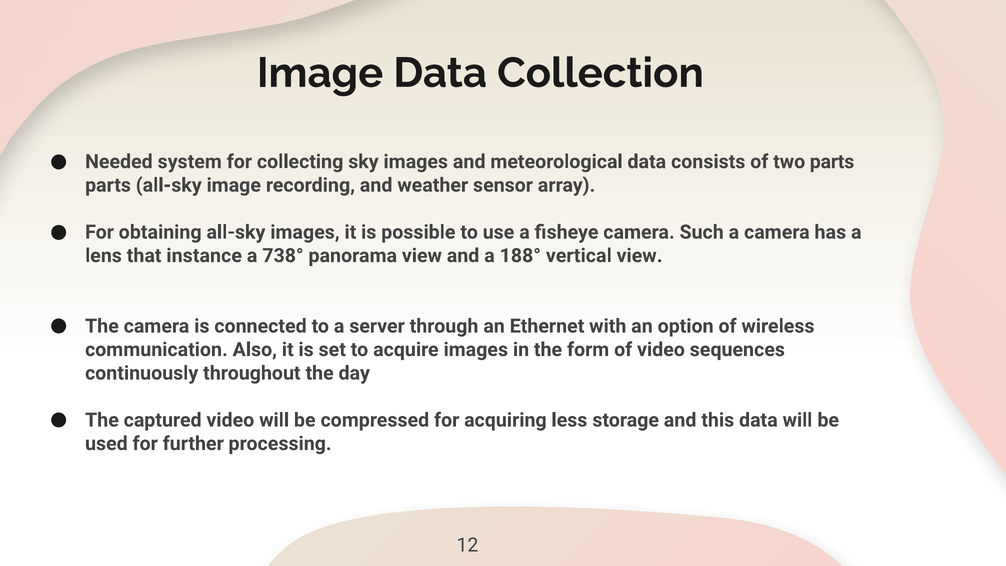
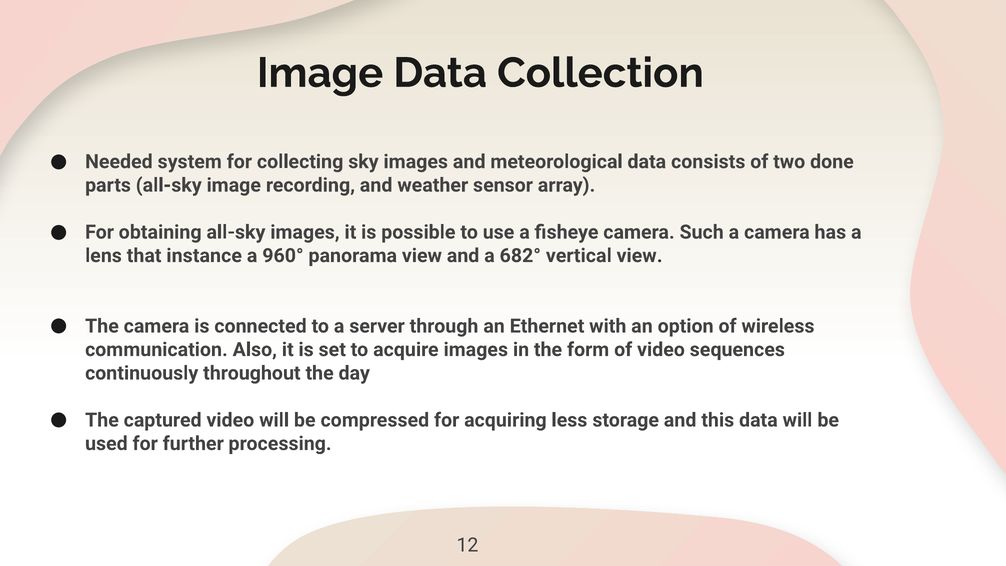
two parts: parts -> done (832, 162)
738°: 738° -> 960° (283, 256)
188°: 188° -> 682° (520, 256)
